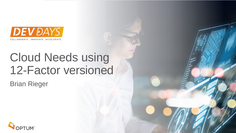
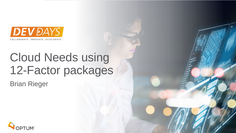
versioned: versioned -> packages (89, 70)
